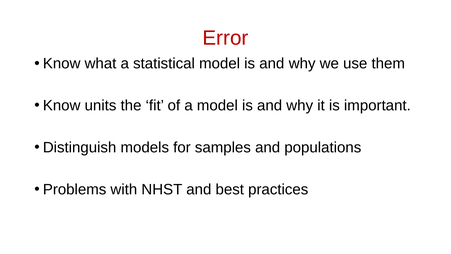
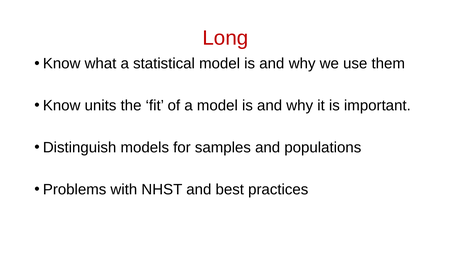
Error: Error -> Long (225, 38)
